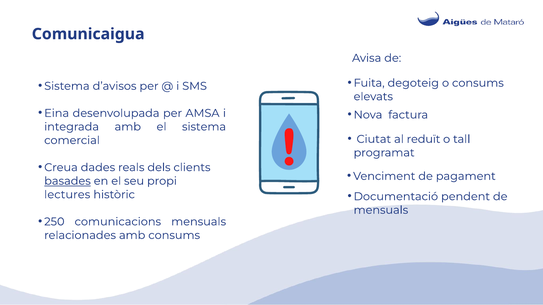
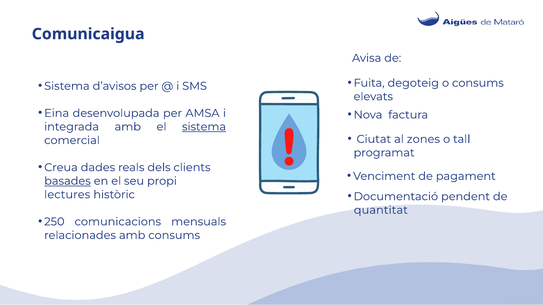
sistema underline: none -> present (204, 127)
reduït: reduït -> zones (423, 139)
mensuals: mensuals -> quantitat (381, 210)
